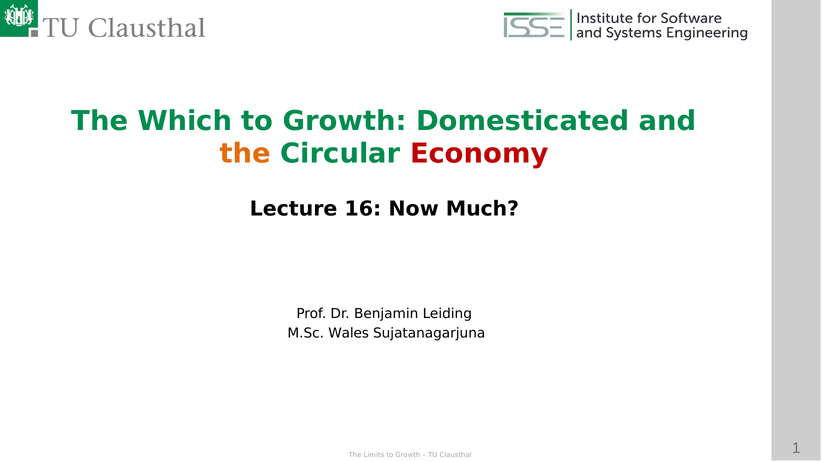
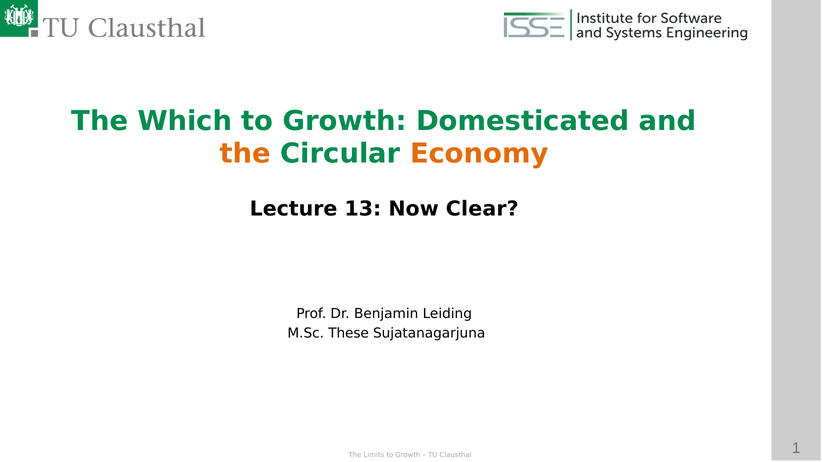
Economy colour: red -> orange (479, 154)
16: 16 -> 13 (363, 209)
Much: Much -> Clear (482, 209)
Wales: Wales -> These (349, 333)
